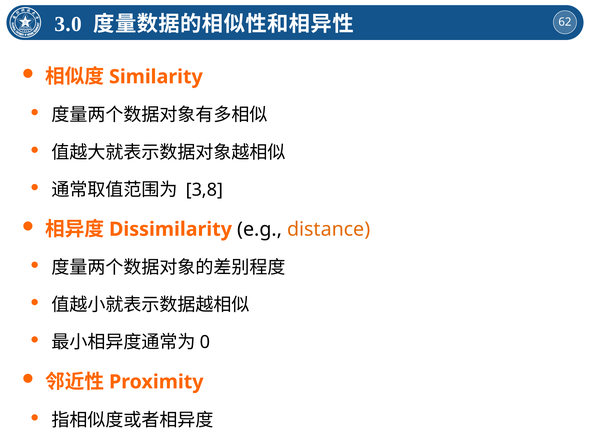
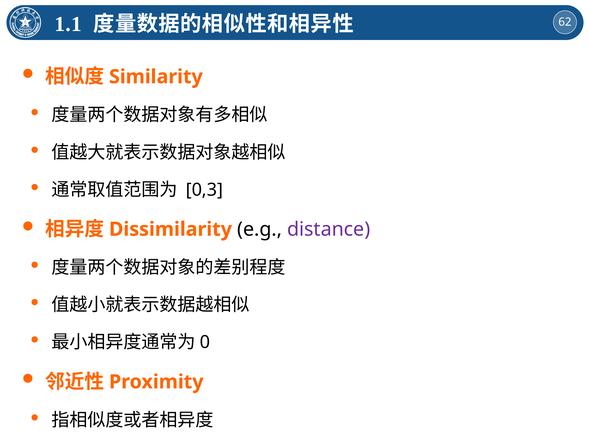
3.0: 3.0 -> 1.1 (68, 24)
3,8: 3,8 -> 0,3 (204, 190)
distance colour: orange -> purple (329, 229)
